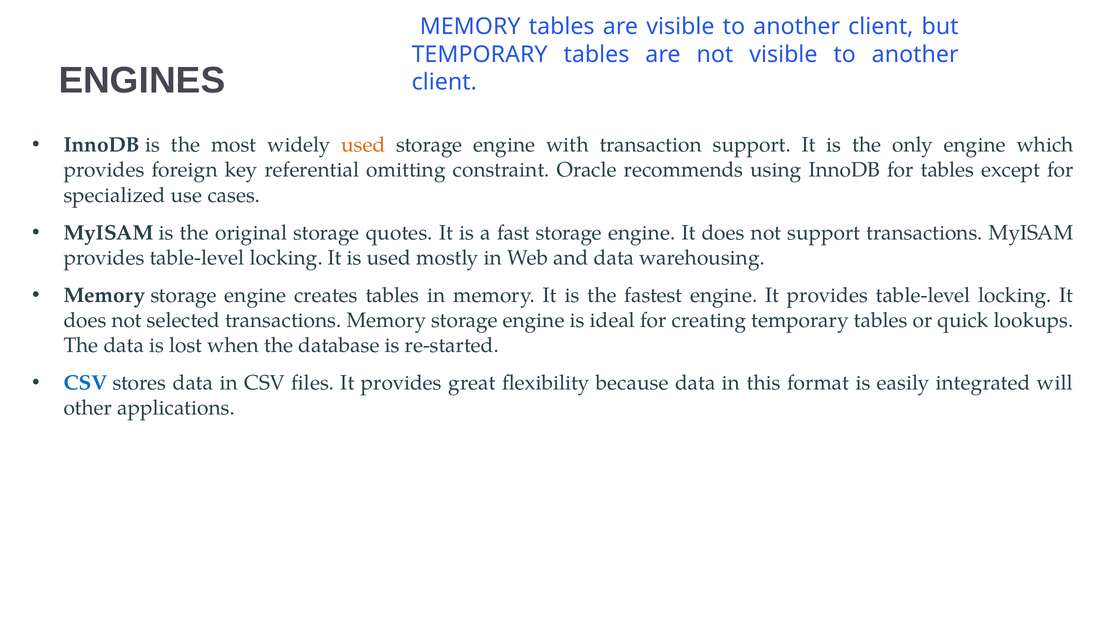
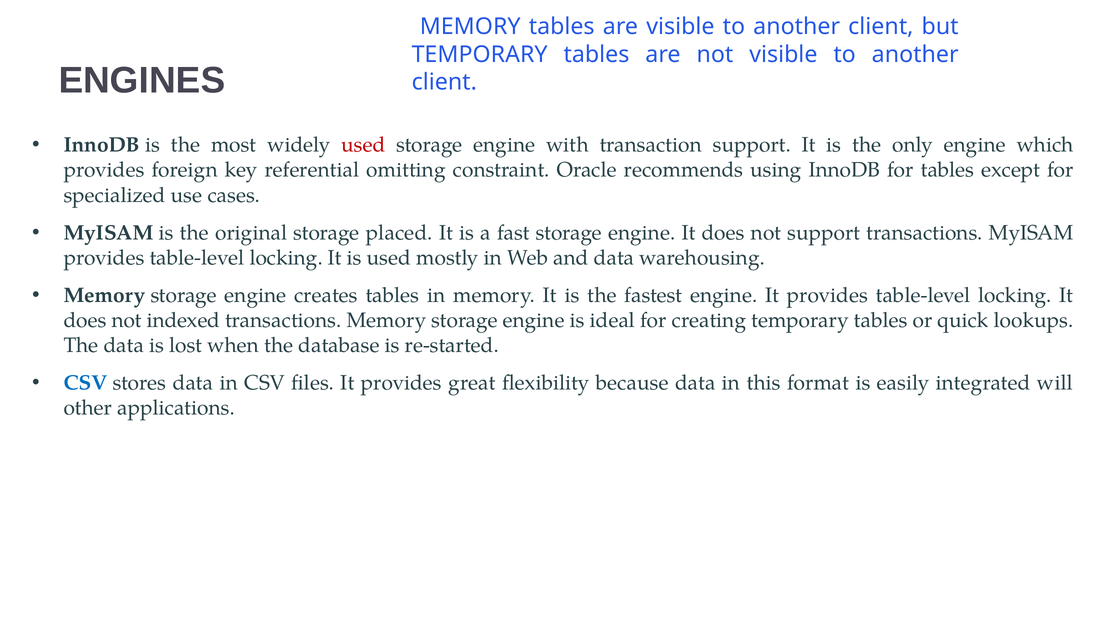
used colour: orange -> red (363, 145)
quotes: quotes -> placed (399, 233)
selected: selected -> indexed (184, 320)
